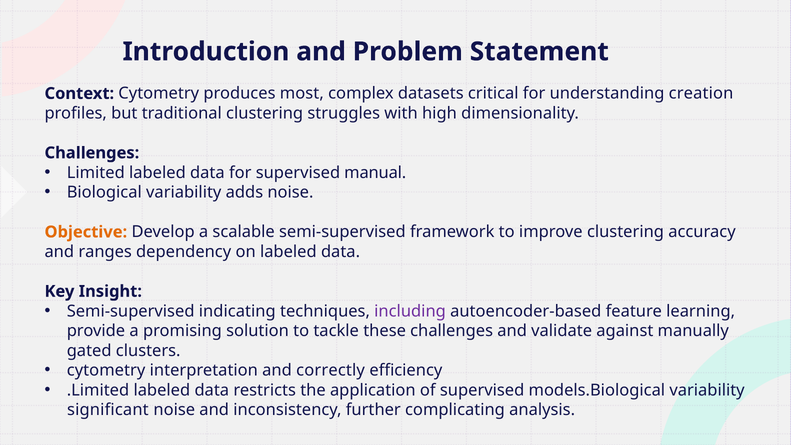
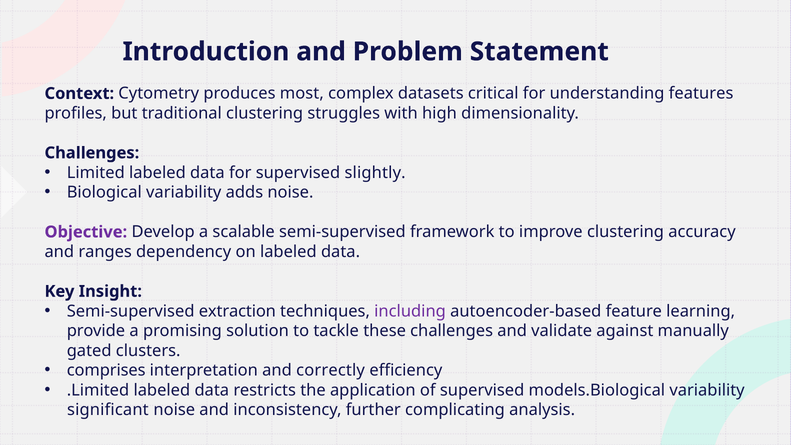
creation: creation -> features (701, 93)
manual: manual -> slightly (375, 173)
Objective colour: orange -> purple (86, 232)
indicating: indicating -> extraction (237, 311)
cytometry: cytometry -> comprises (106, 370)
